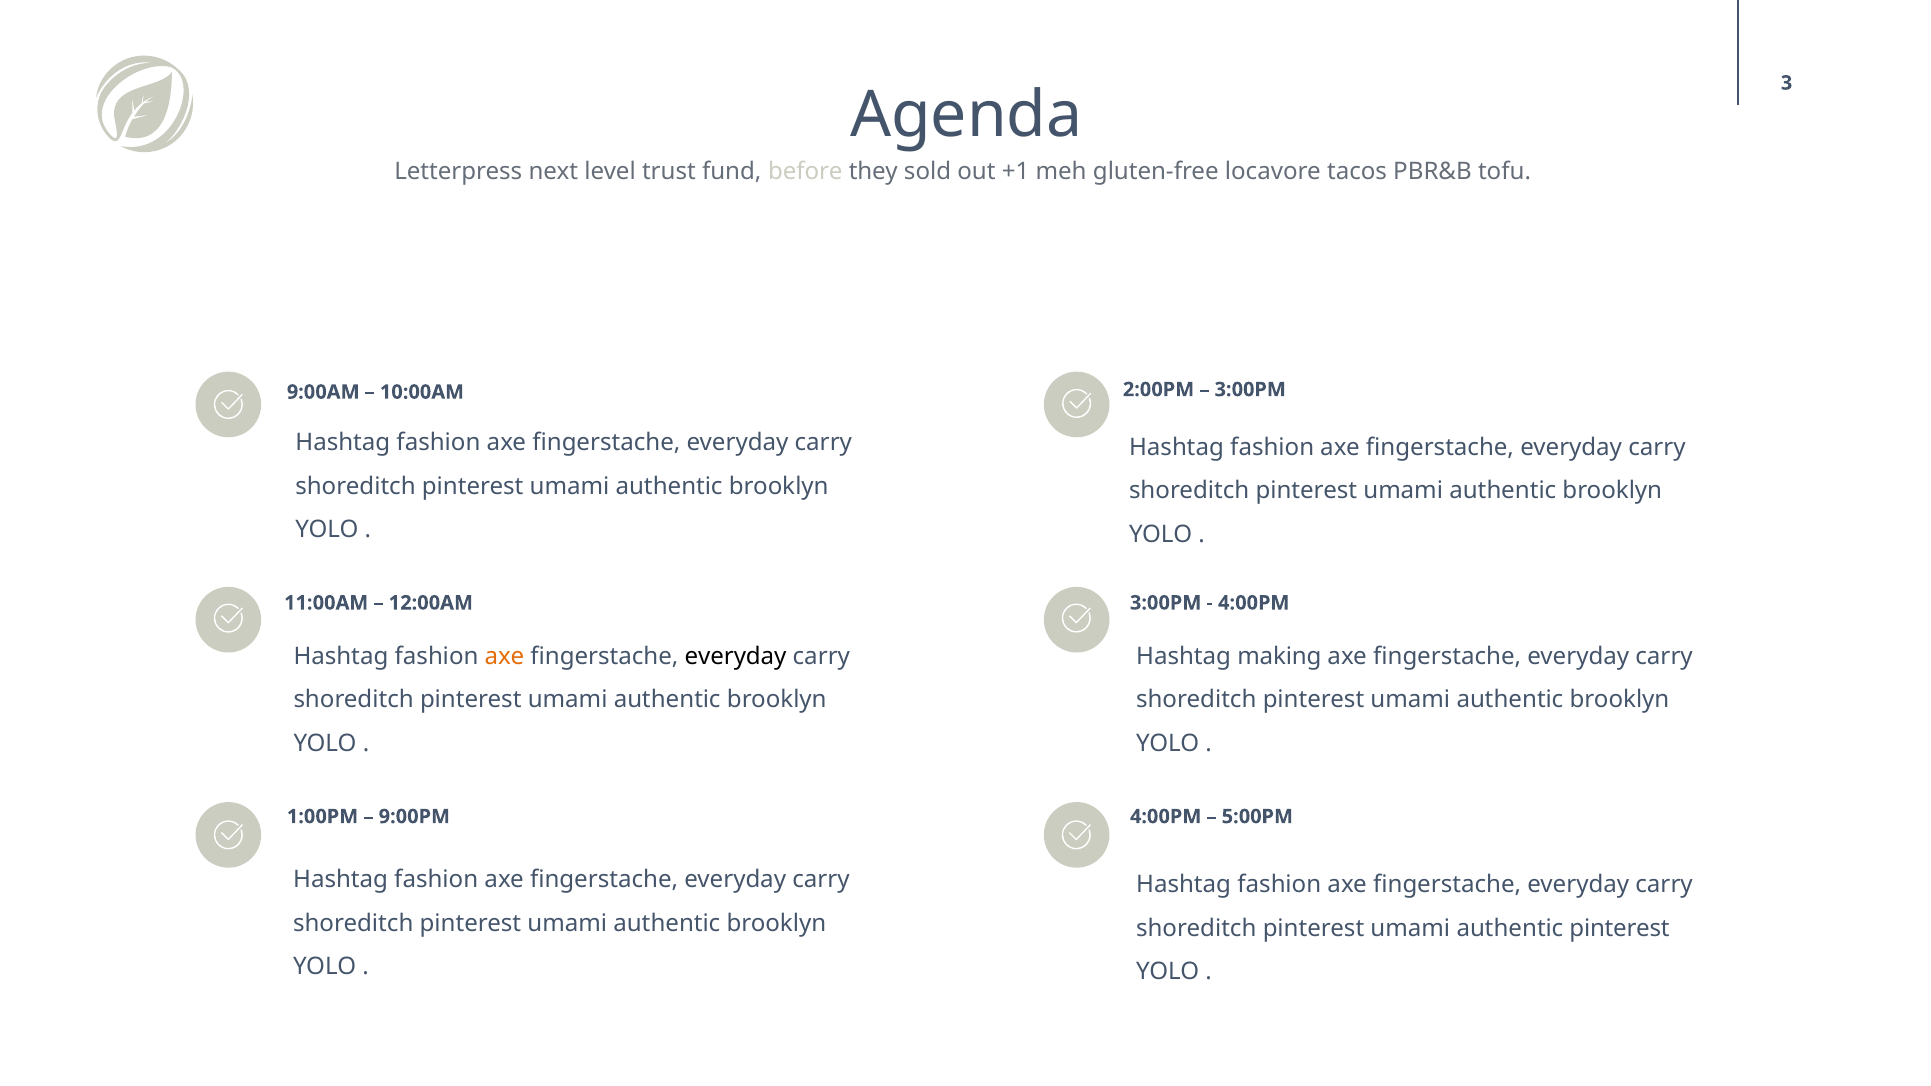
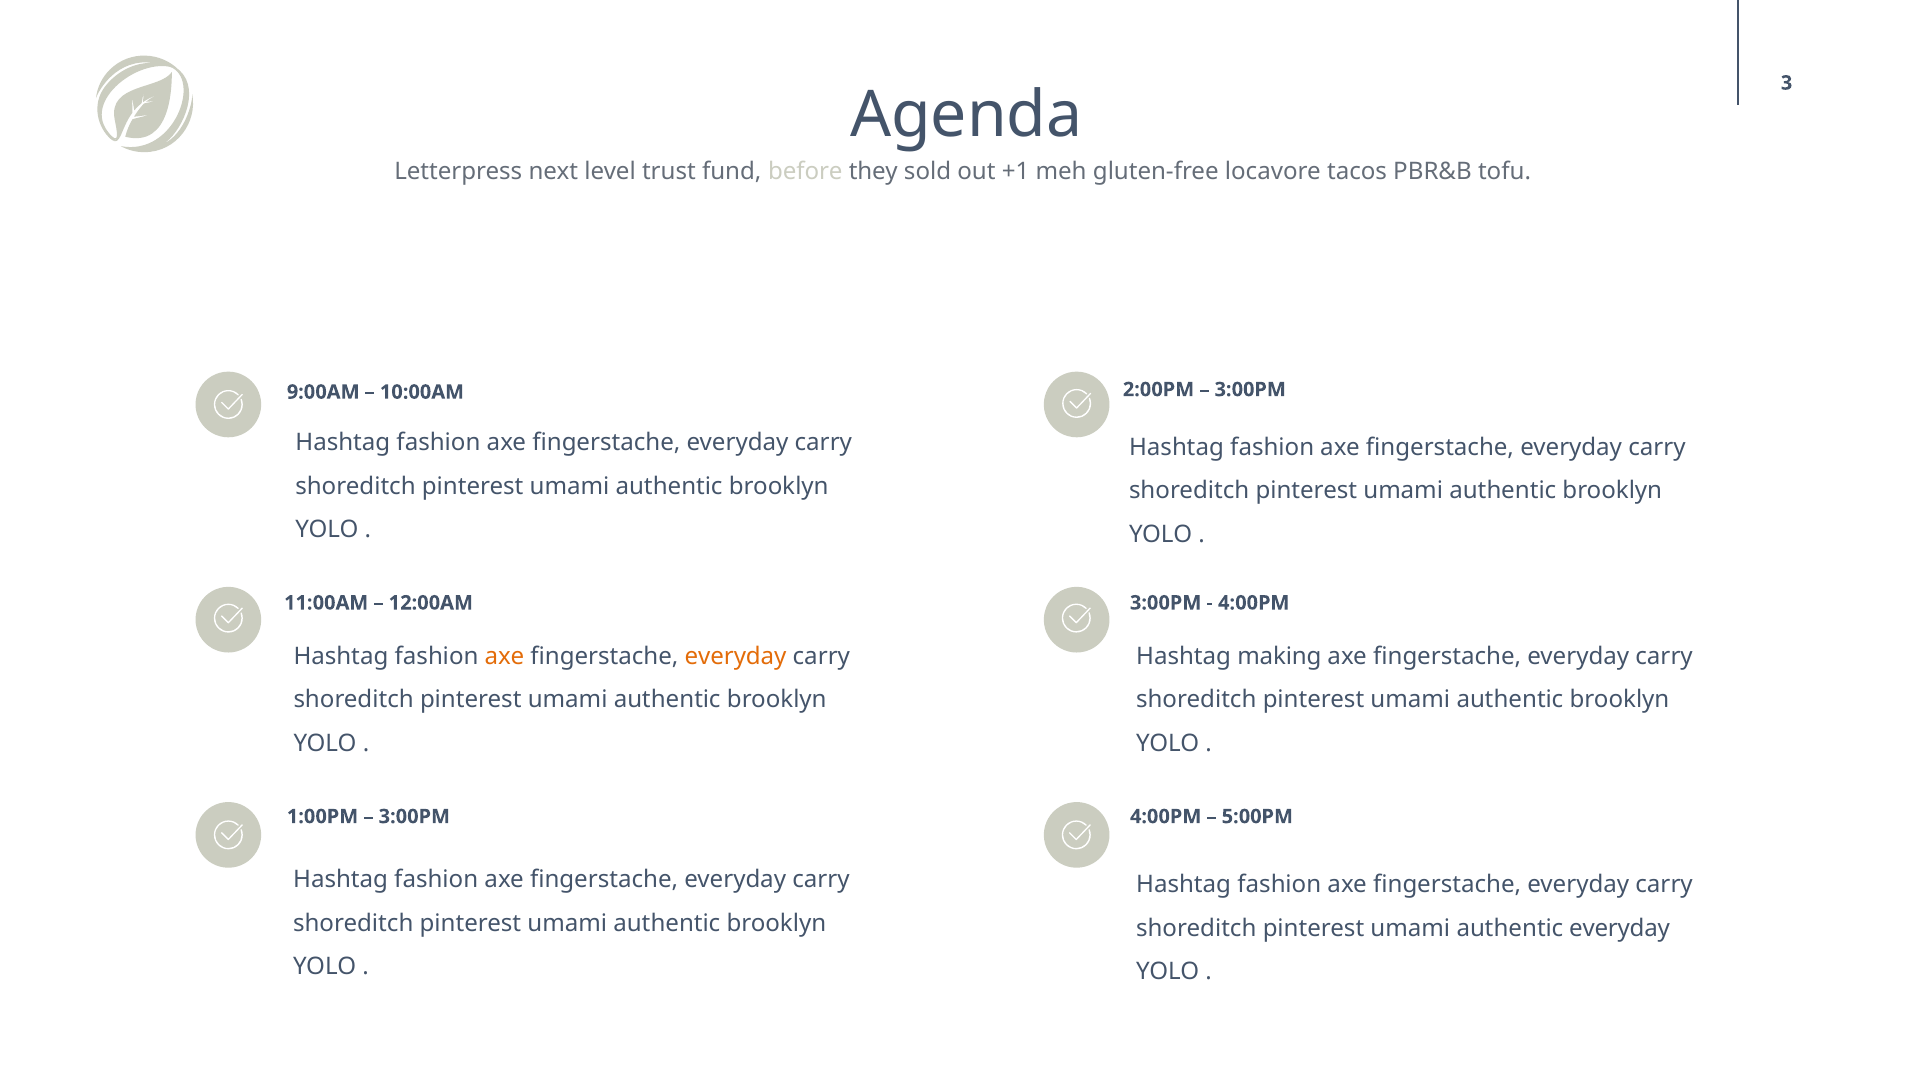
everyday colour: black -> orange (736, 657)
9:00PM: 9:00PM -> 3:00PM (414, 817)
authentic pinterest: pinterest -> everyday (1620, 929)
